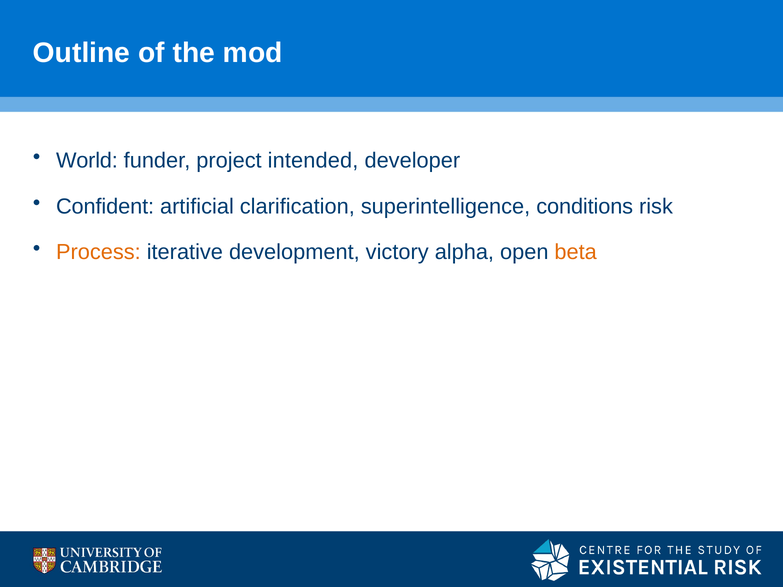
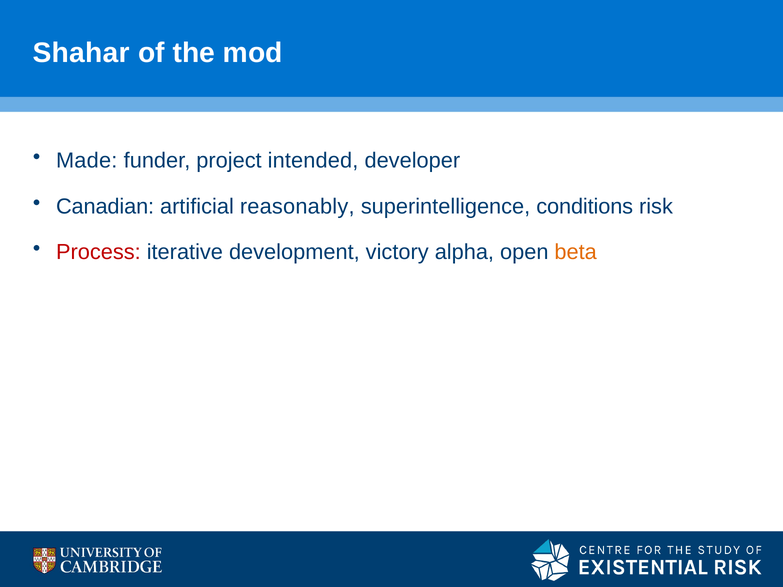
Outline: Outline -> Shahar (81, 53)
World: World -> Made (87, 161)
Confident: Confident -> Canadian (105, 207)
clarification: clarification -> reasonably (297, 207)
Process colour: orange -> red (98, 252)
